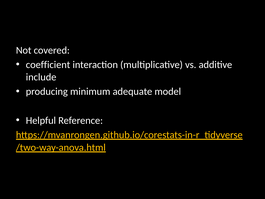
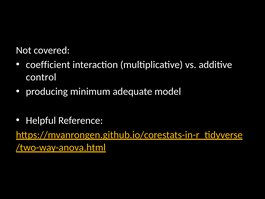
include: include -> control (41, 77)
